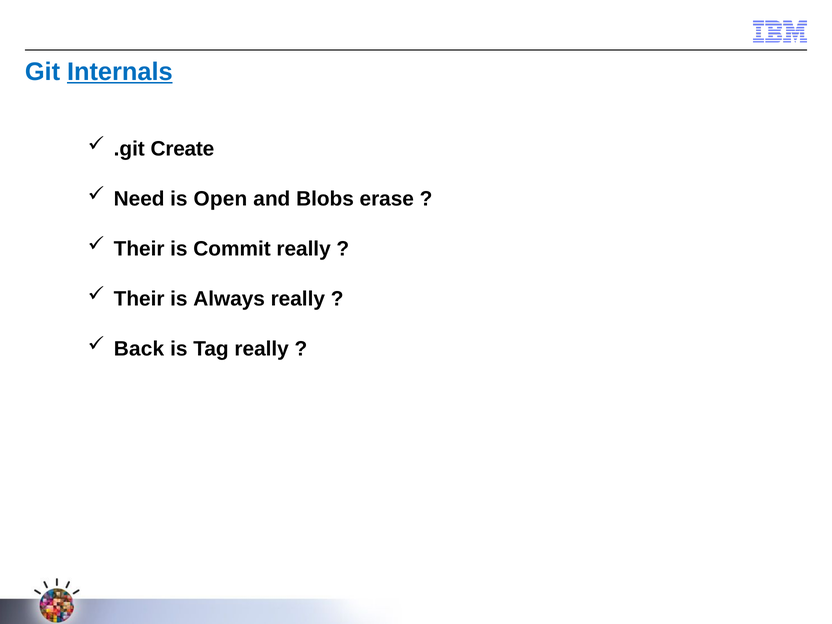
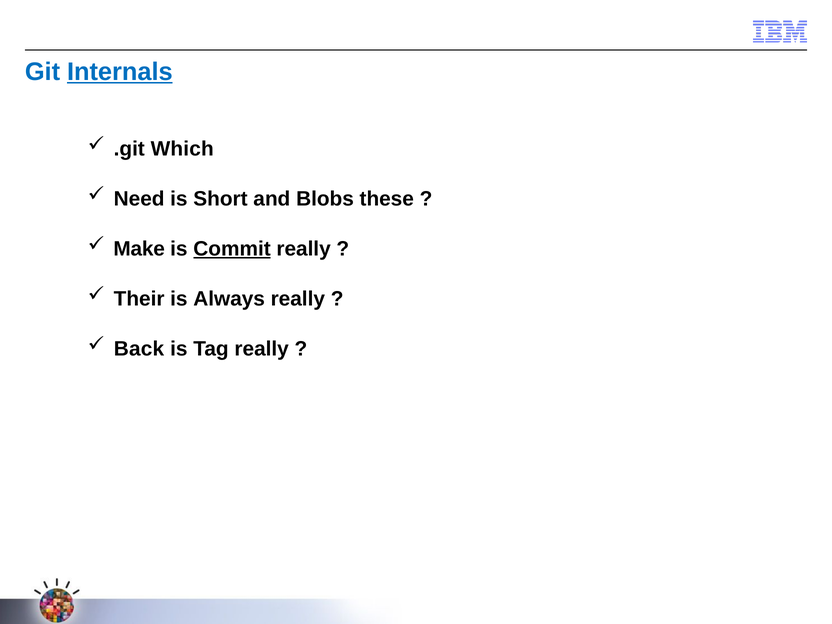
Create: Create -> Which (182, 149)
Open: Open -> Short (220, 199)
erase: erase -> these (387, 199)
Their: Their -> Make (139, 249)
Commit underline: none -> present (232, 249)
